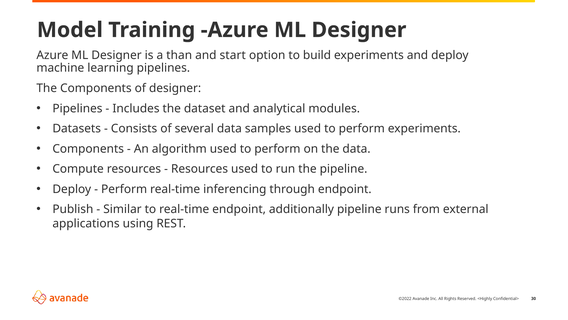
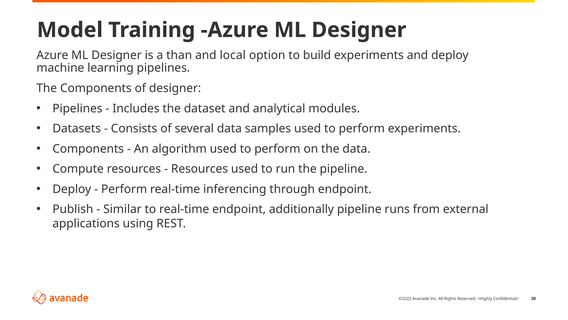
start: start -> local (233, 55)
